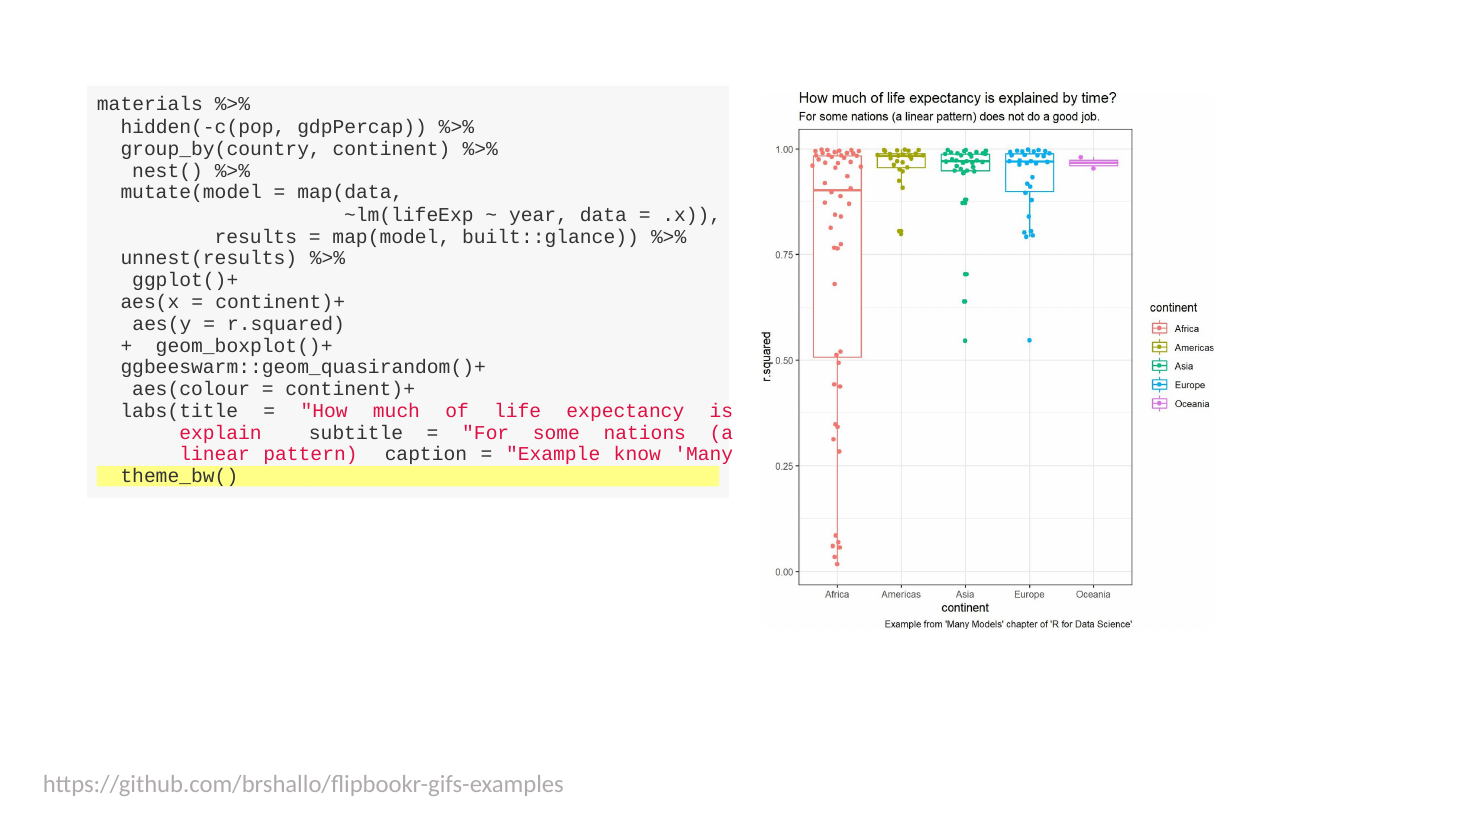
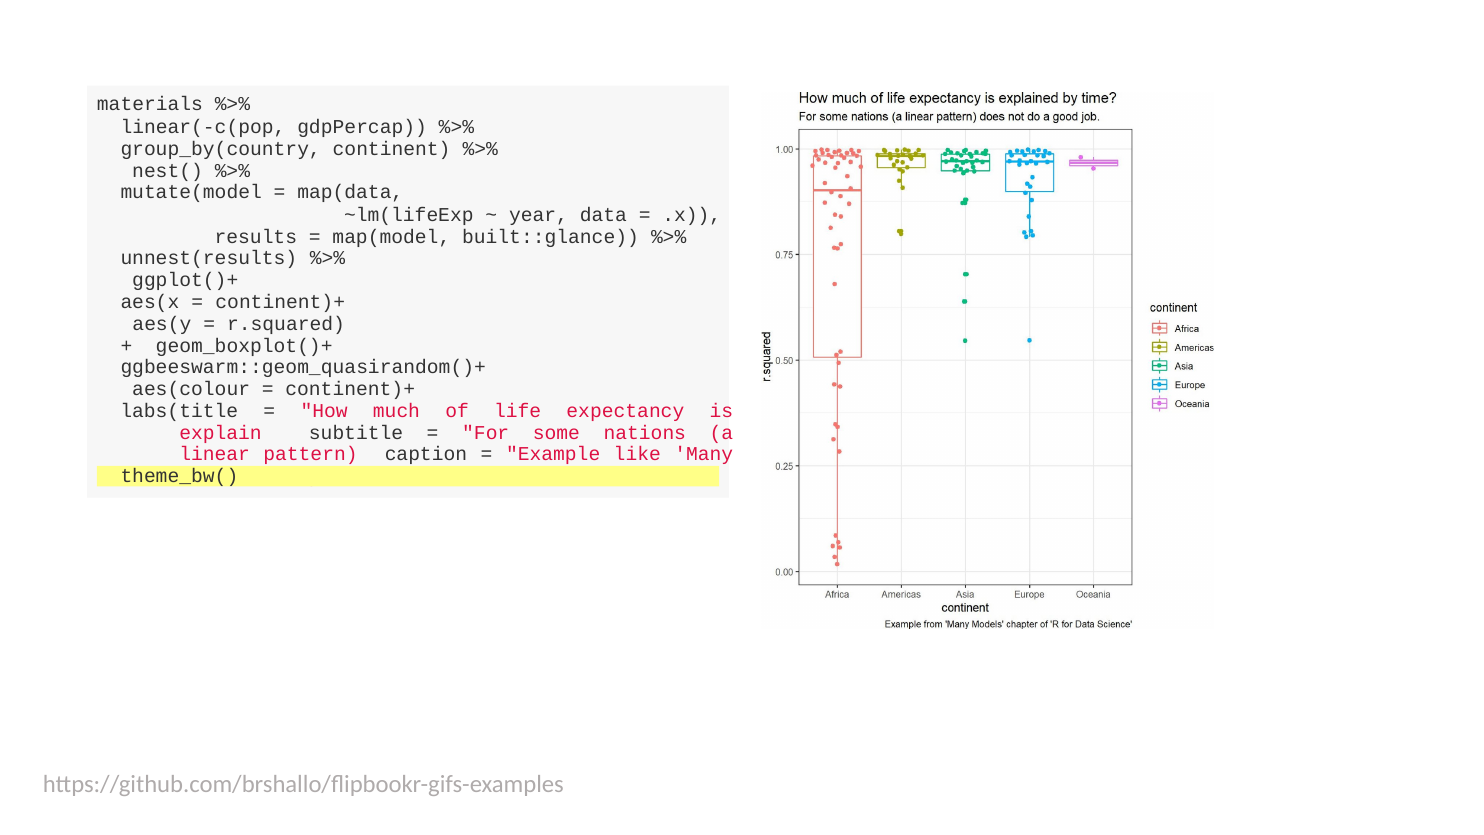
hidden(-c(pop: hidden(-c(pop -> linear(-c(pop (203, 127)
know: know -> like (637, 454)
